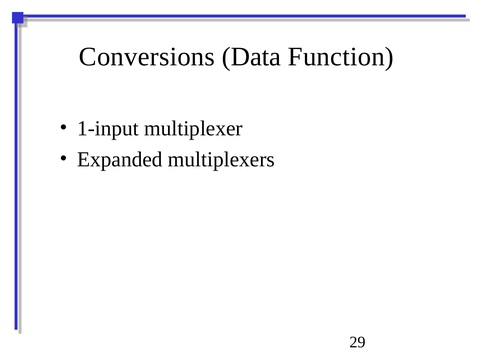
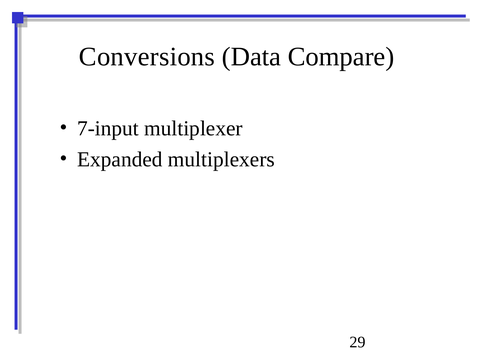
Function: Function -> Compare (341, 57)
1-input: 1-input -> 7-input (108, 128)
